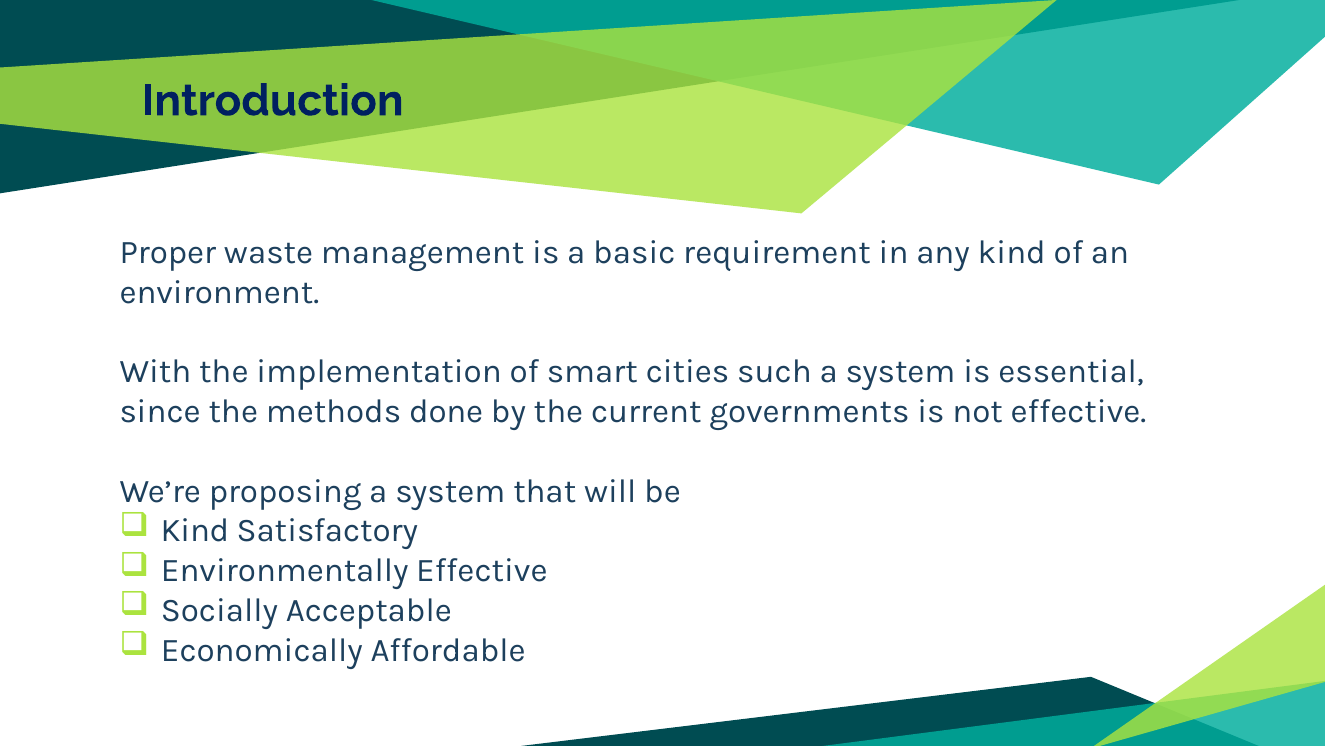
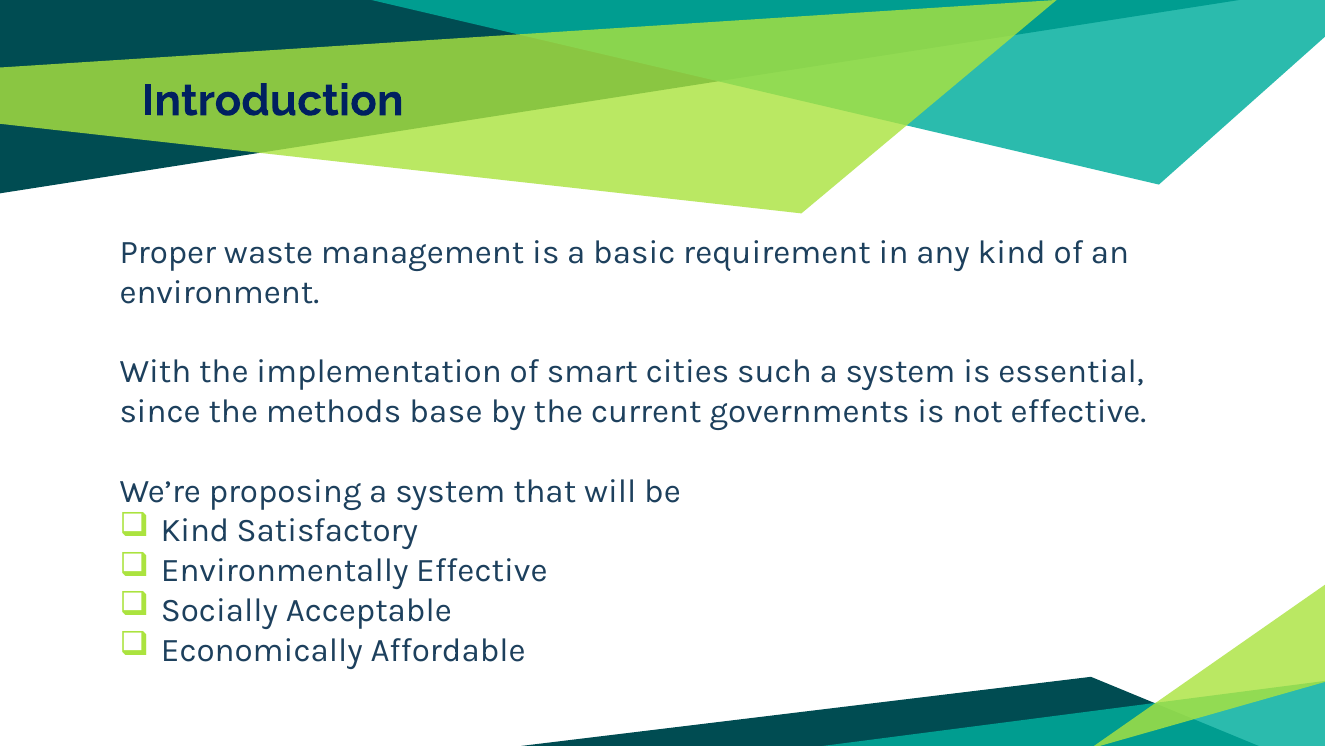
done: done -> base (446, 411)
